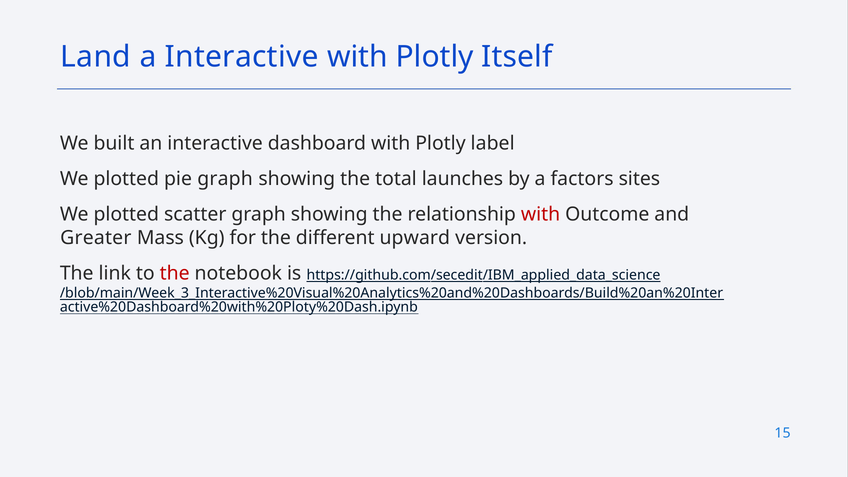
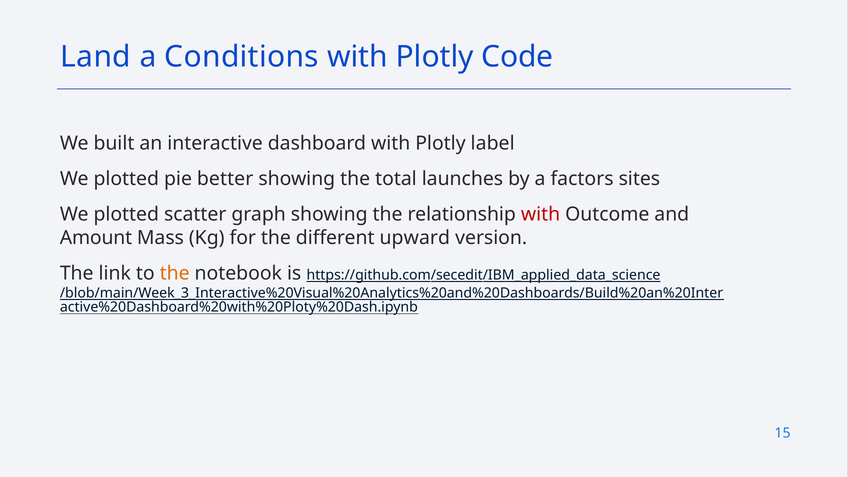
a Interactive: Interactive -> Conditions (242, 57)
Itself: Itself -> Code (517, 57)
pie graph: graph -> better (225, 179)
Greater: Greater -> Amount (96, 238)
the colour: red -> orange (175, 273)
